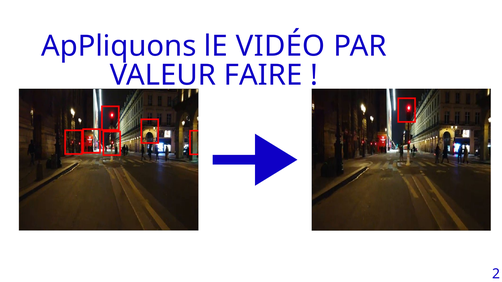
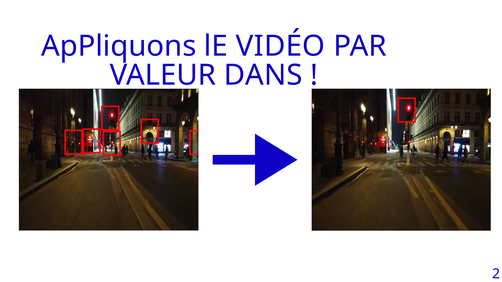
FAIRE: FAIRE -> DANS (263, 75)
